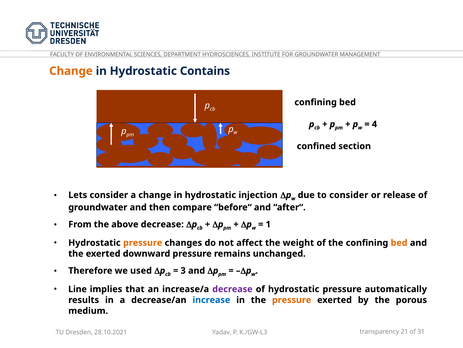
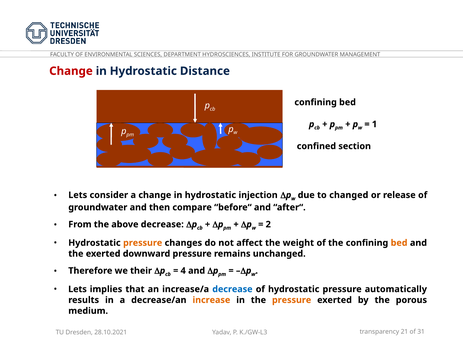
Change colour: orange -> red (71, 71)
Contains: Contains -> Distance (205, 71)
4: 4 -> 1 (374, 124)
to consider: consider -> changed (349, 195)
1: 1 -> 2 (268, 224)
used: used -> their (141, 270)
3: 3 -> 4 (183, 270)
Line: Line -> Lets (77, 289)
decrease colour: purple -> blue (232, 289)
increase colour: blue -> orange (211, 299)
